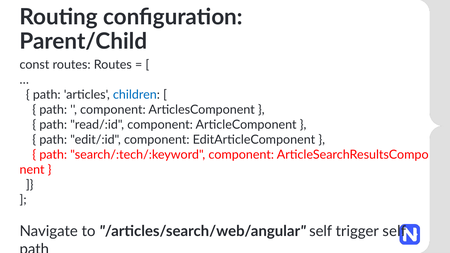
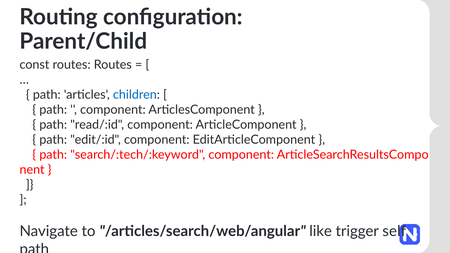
/articles/search/web/angular self: self -> like (321, 231)
